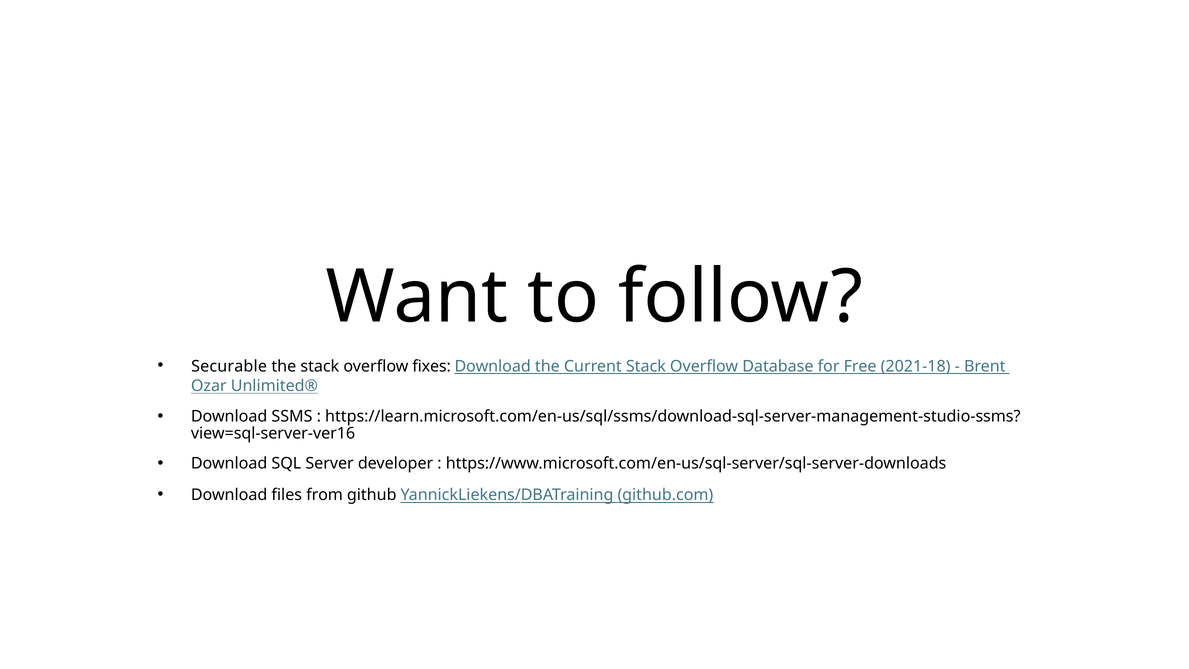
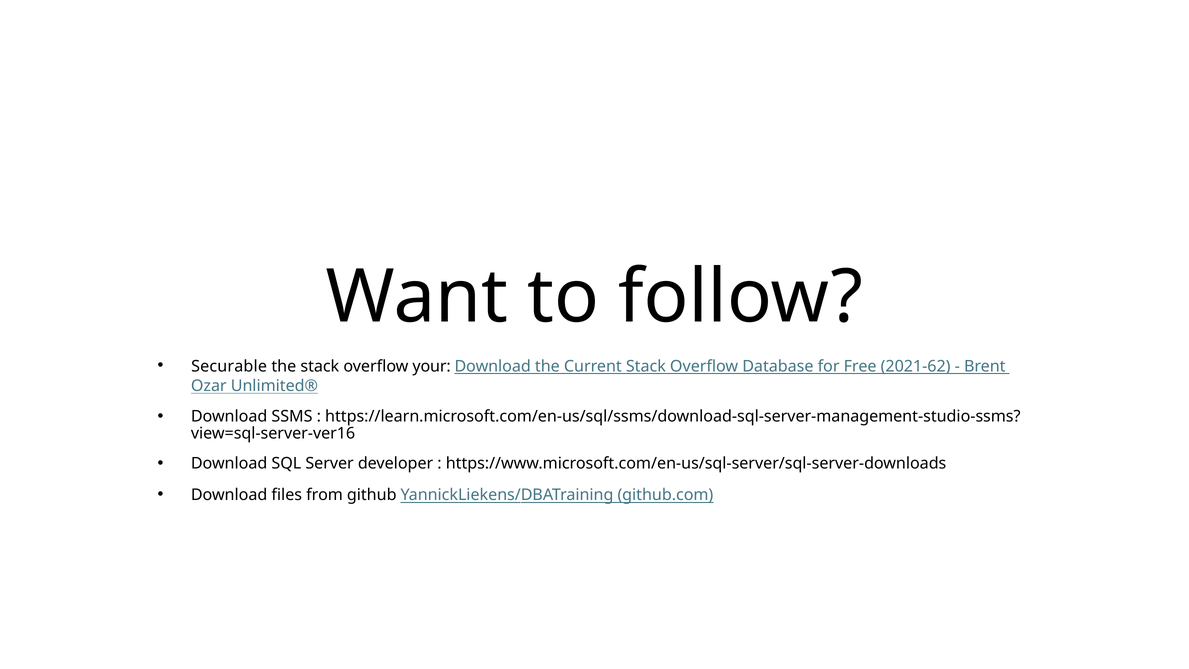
fixes: fixes -> your (432, 366)
2021-18: 2021-18 -> 2021-62 (916, 366)
